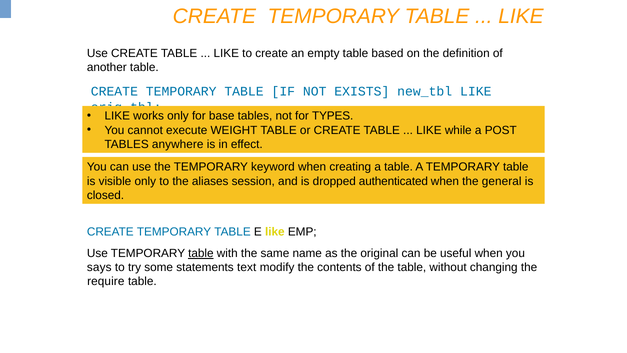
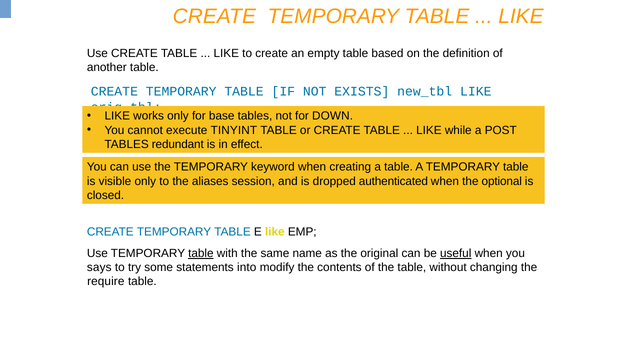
TYPES: TYPES -> DOWN (333, 116)
WEIGHT: WEIGHT -> TINYINT (234, 130)
anywhere: anywhere -> redundant (178, 144)
general: general -> optional (502, 181)
useful underline: none -> present (456, 253)
text: text -> into (247, 267)
